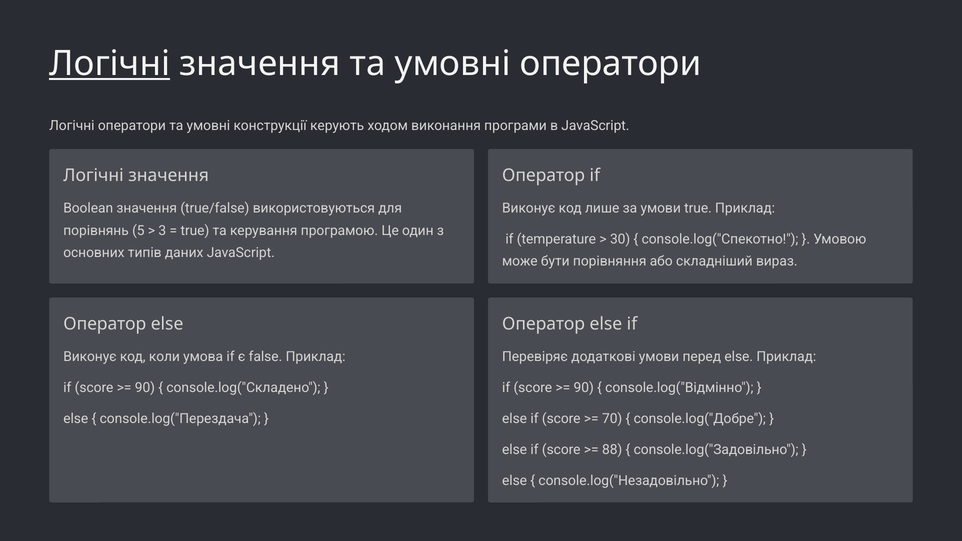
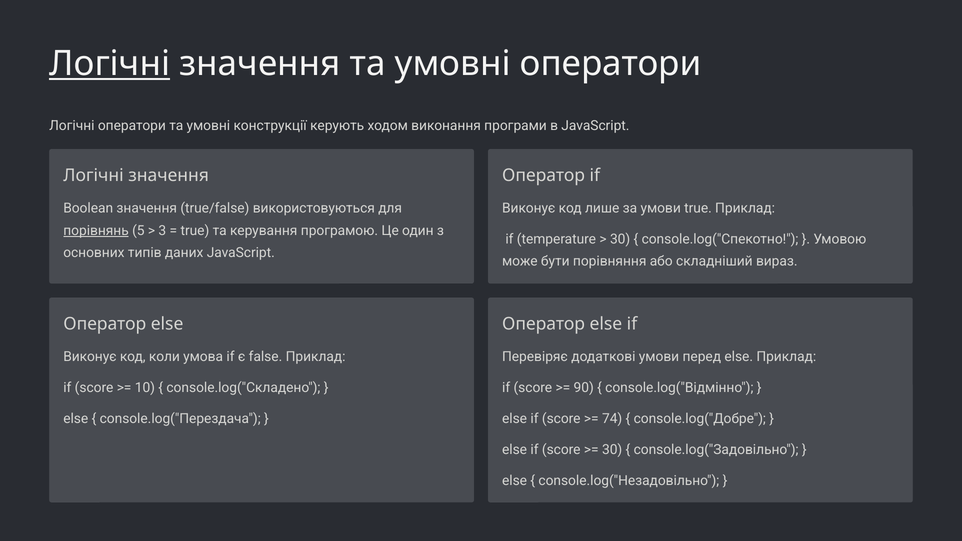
порівнянь underline: none -> present (96, 231)
90: 90 -> 10 (145, 388)
70: 70 -> 74 (612, 419)
88: 88 -> 30 (612, 450)
